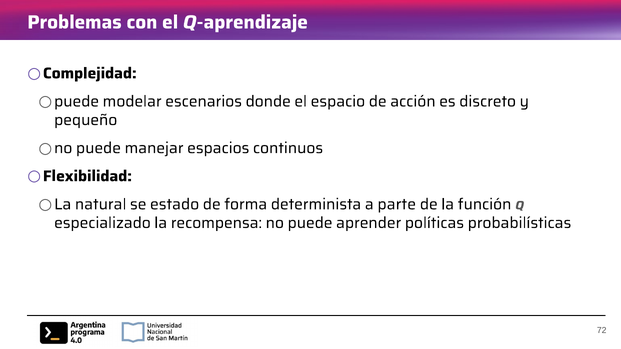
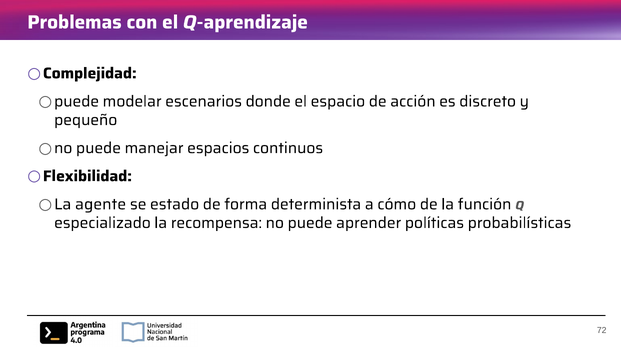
natural: natural -> agente (101, 204)
parte: parte -> cómo (397, 204)
